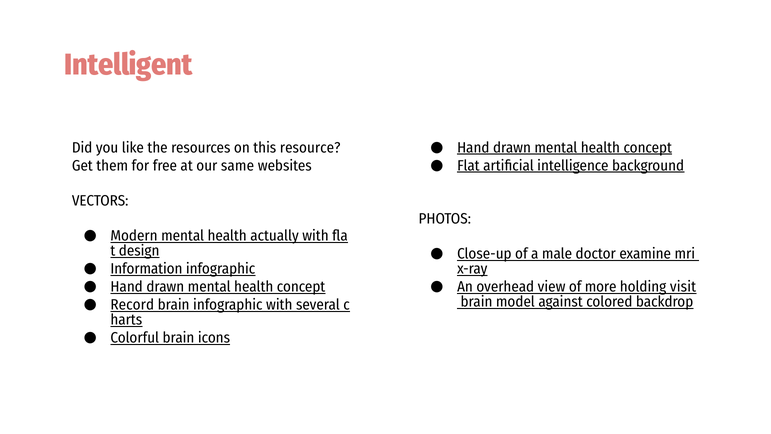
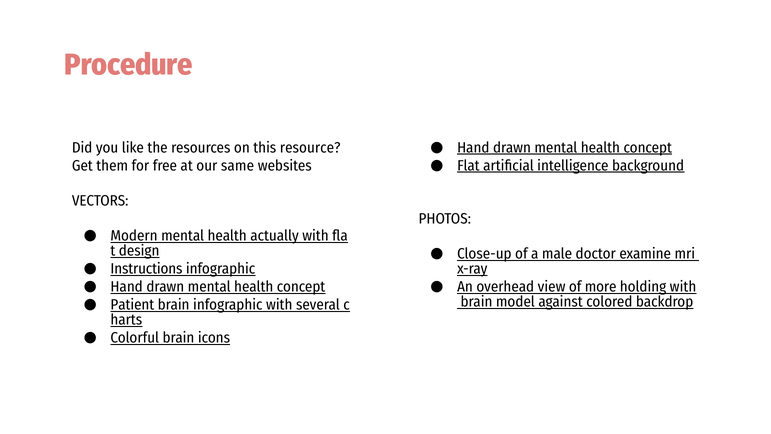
Intelligent: Intelligent -> Procedure (128, 65)
Information: Information -> Instructions (146, 269)
holding visit: visit -> with (683, 287)
Record: Record -> Patient (132, 305)
